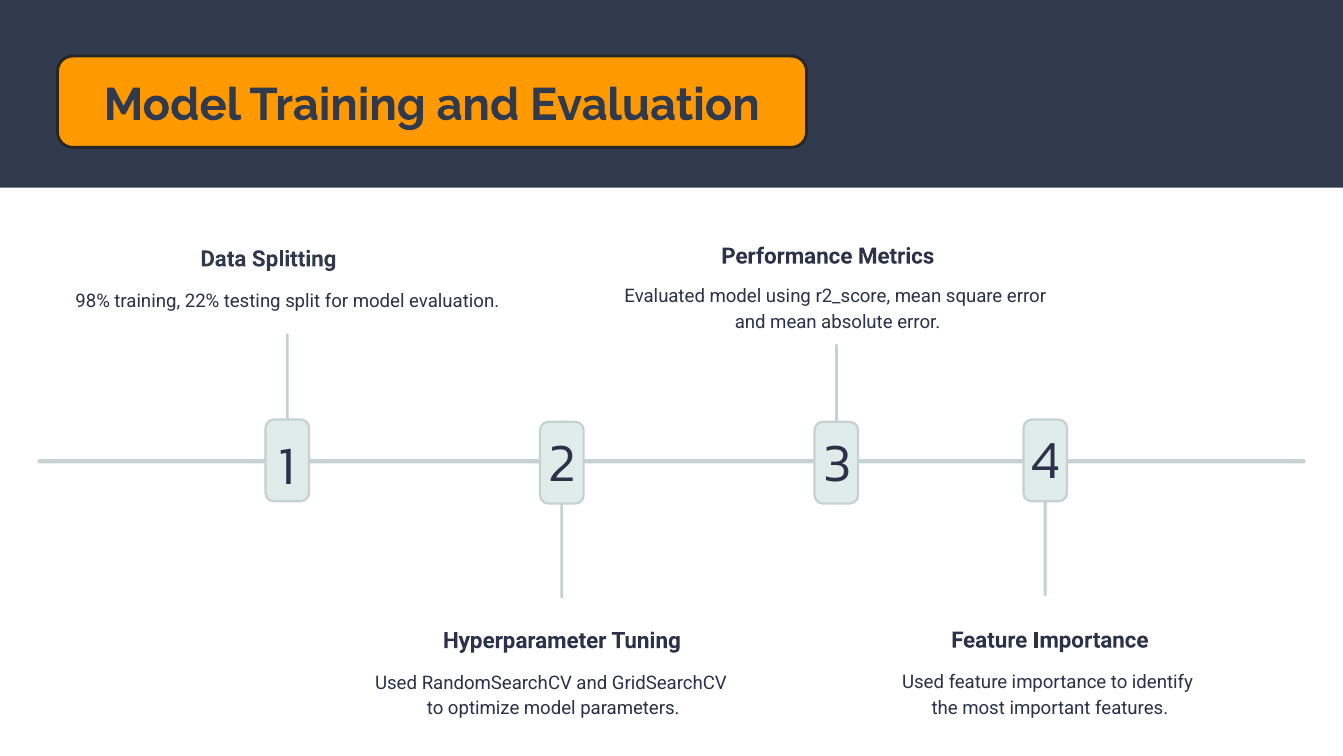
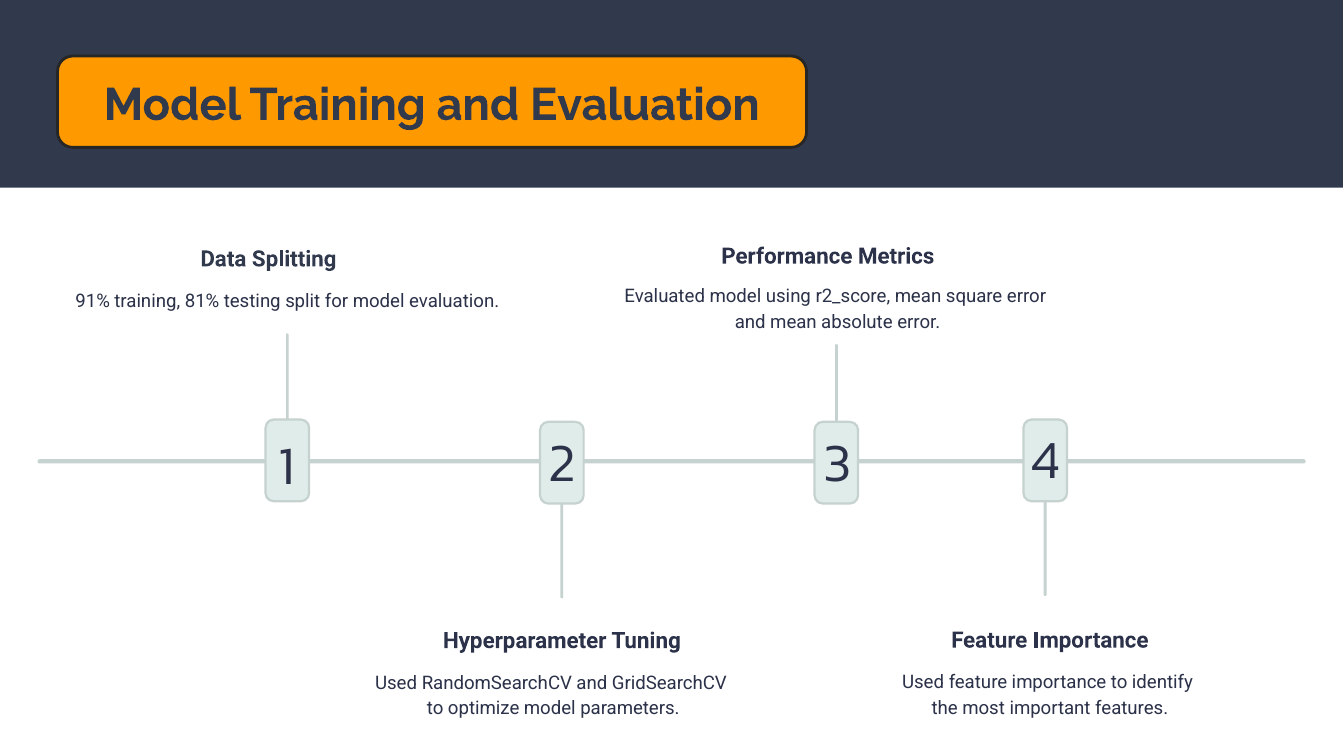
98%: 98% -> 91% (93, 301)
22%: 22% -> 81% (202, 301)
